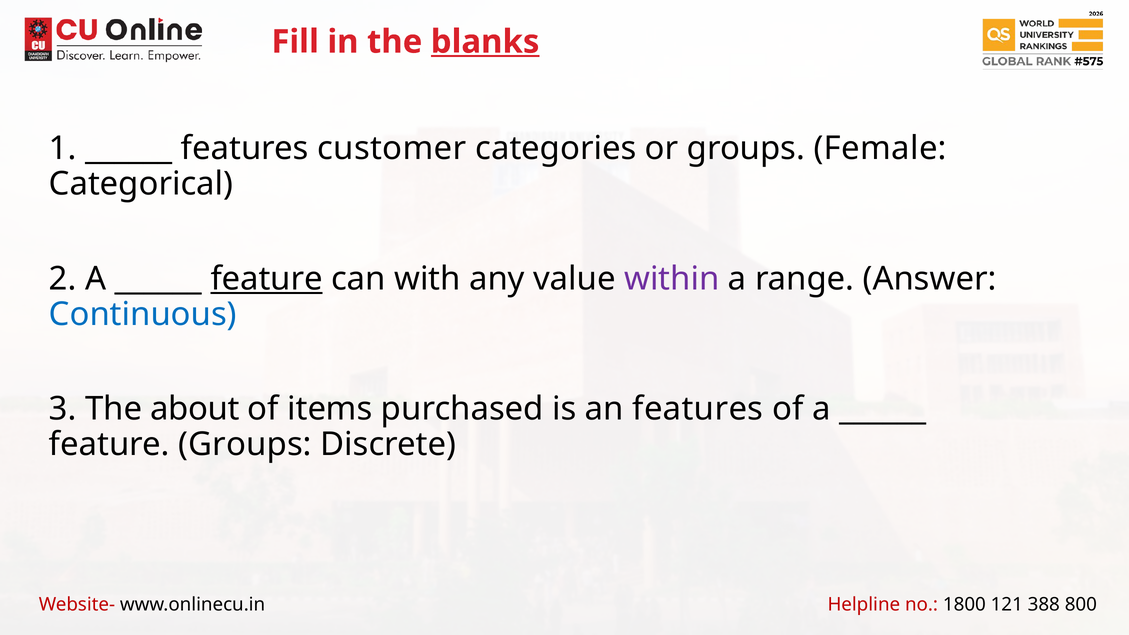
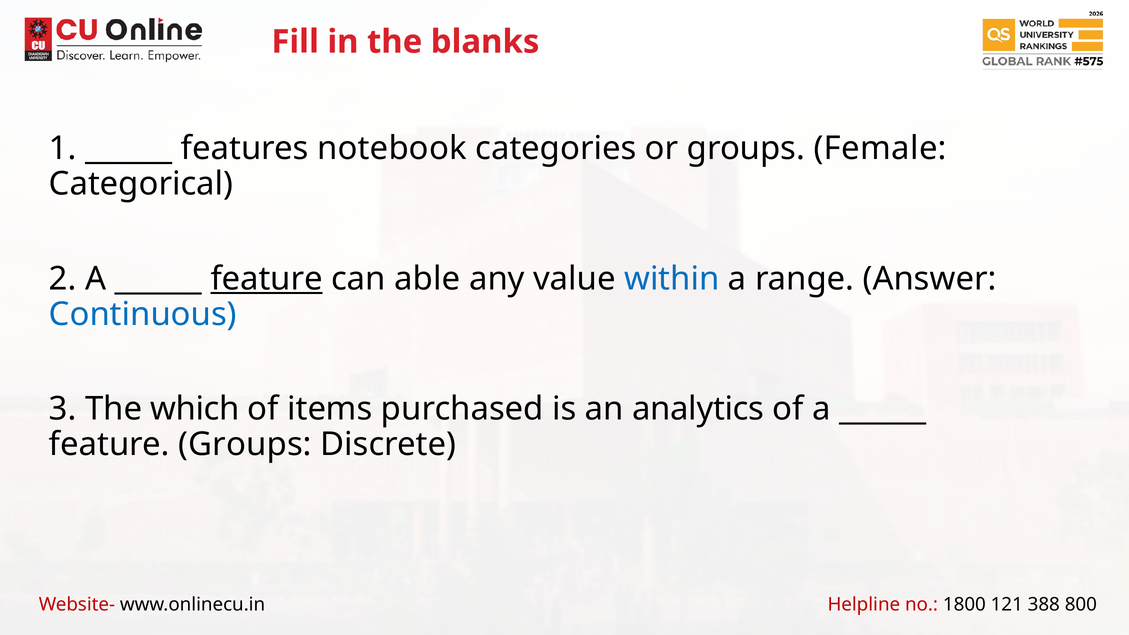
blanks underline: present -> none (485, 42)
customer: customer -> notebook (392, 148)
with: with -> able (427, 279)
within colour: purple -> blue (672, 279)
about: about -> which (195, 409)
an features: features -> analytics (698, 409)
